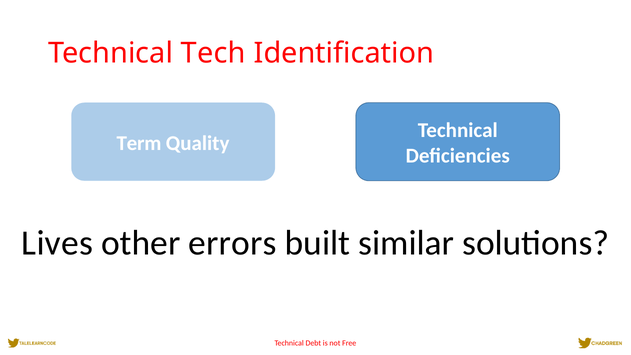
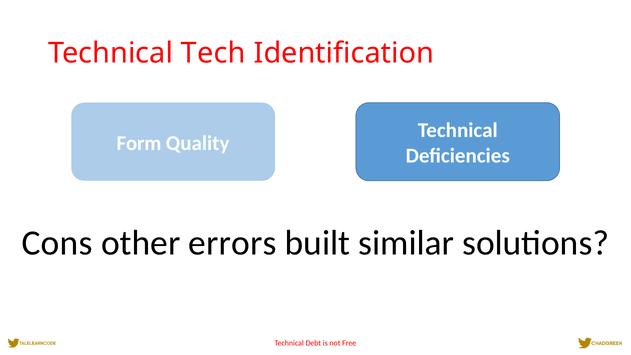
Term: Term -> Form (139, 143)
Lives: Lives -> Cons (57, 243)
